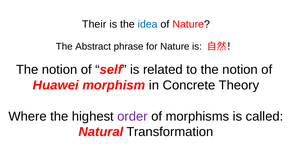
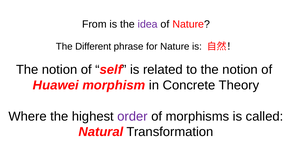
Their: Their -> From (94, 24)
idea colour: blue -> purple (148, 24)
Abstract: Abstract -> Different (93, 47)
